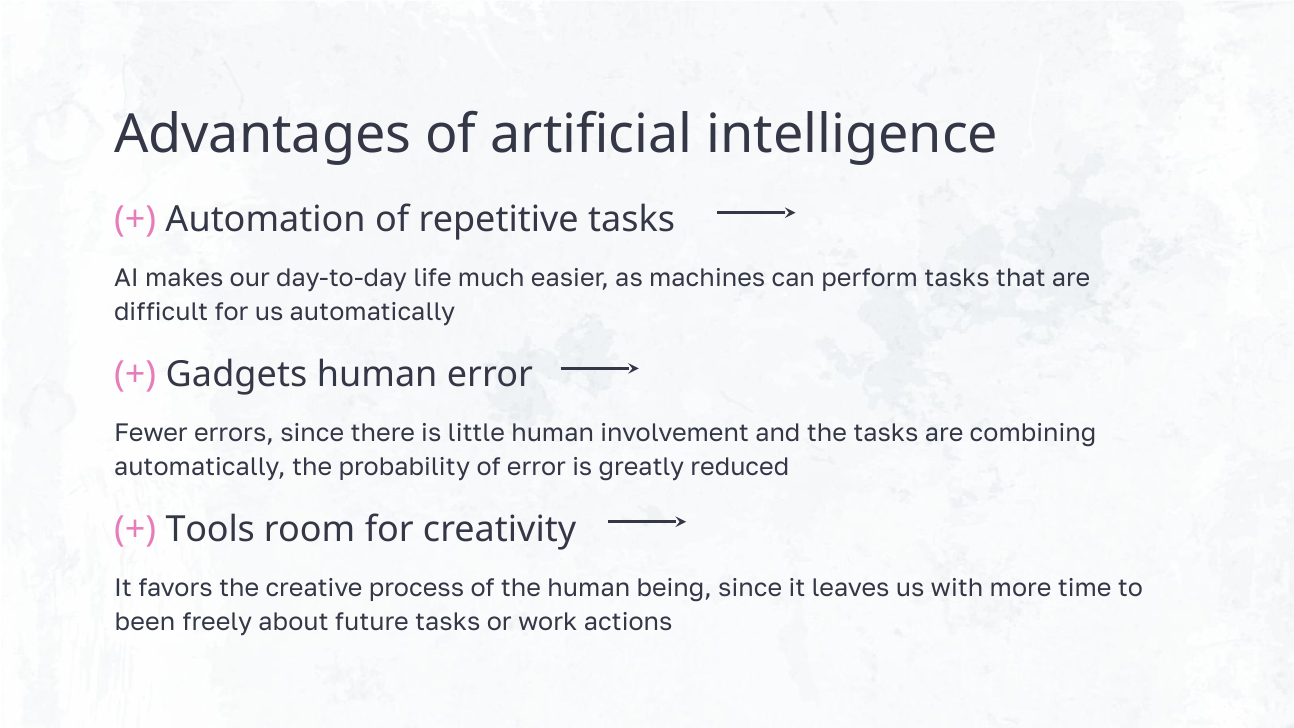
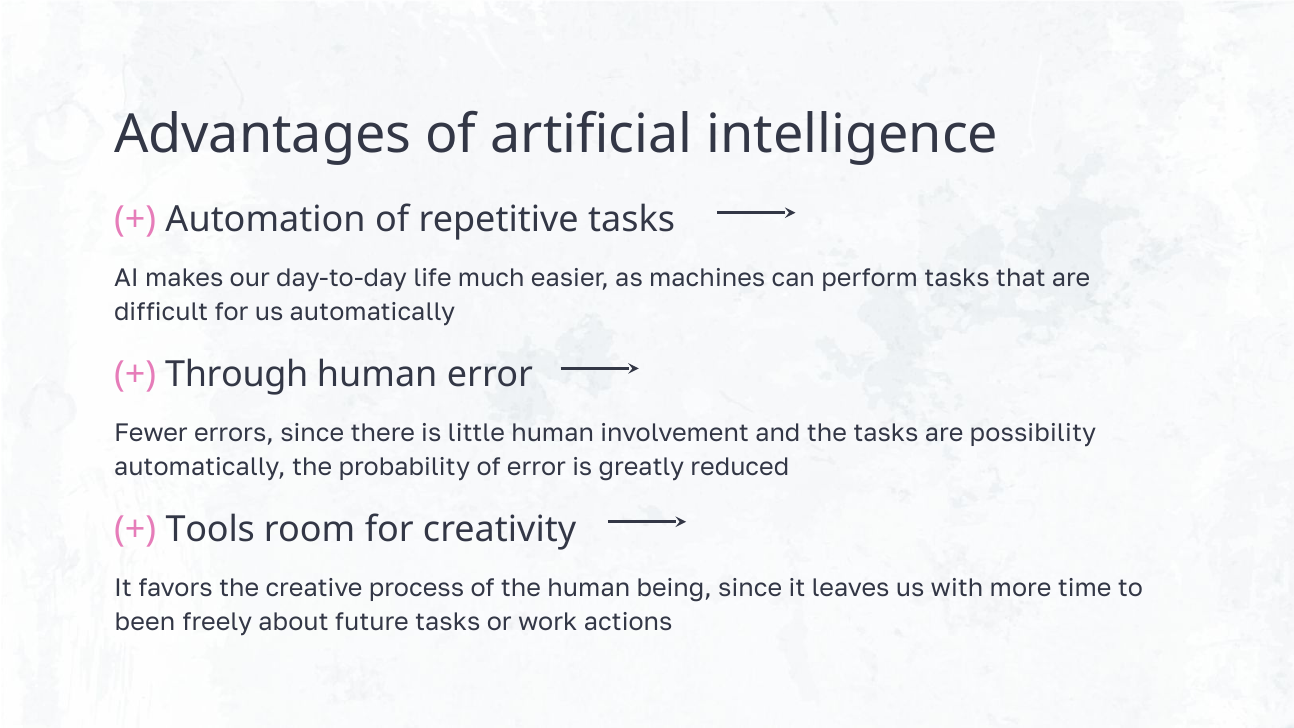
Gadgets: Gadgets -> Through (237, 374)
combining: combining -> possibility (1033, 433)
